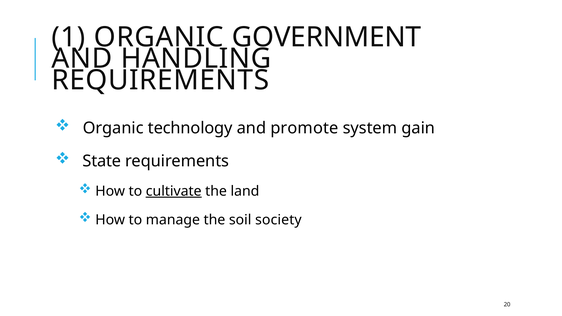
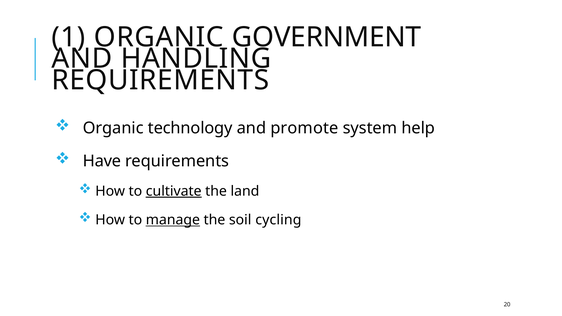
gain: gain -> help (418, 128)
State: State -> Have (102, 161)
manage underline: none -> present (173, 220)
society: society -> cycling (278, 220)
